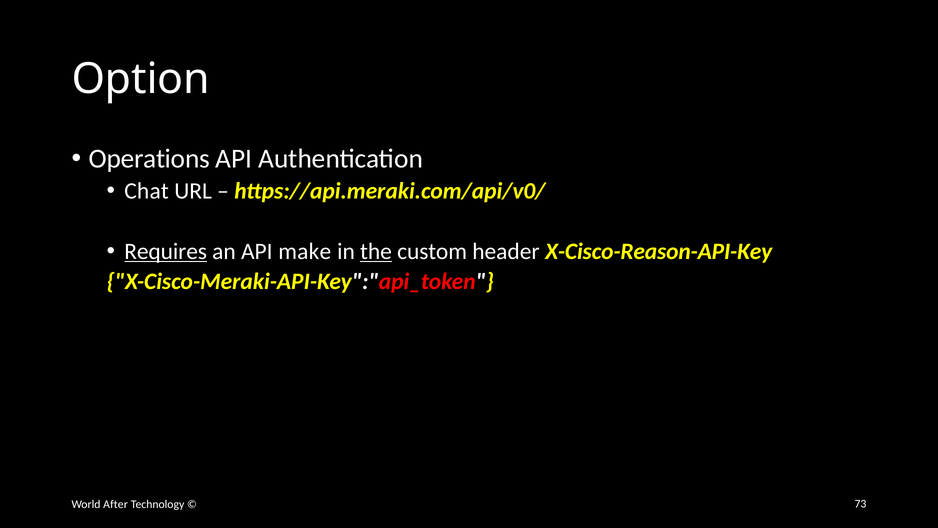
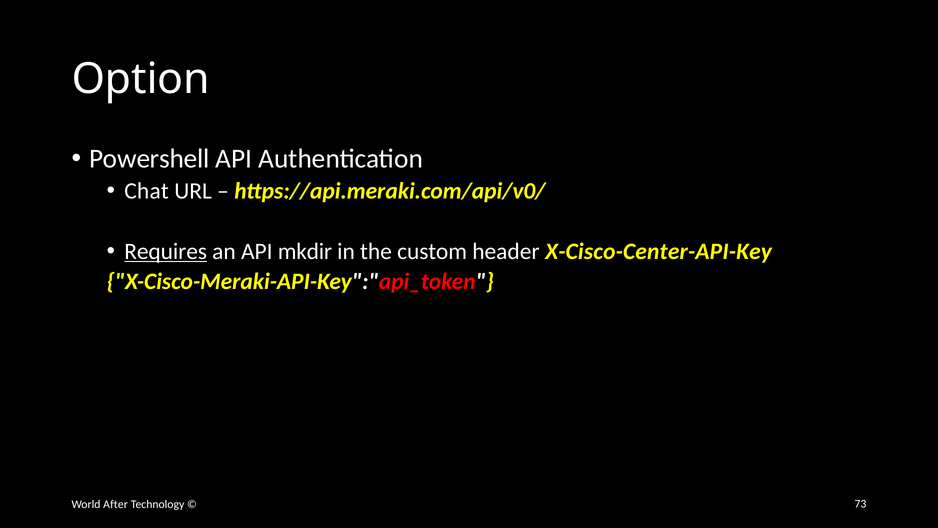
Operations: Operations -> Powershell (149, 159)
make: make -> mkdir (305, 251)
the underline: present -> none (376, 251)
X-Cisco-Reason-API-Key: X-Cisco-Reason-API-Key -> X-Cisco-Center-API-Key (659, 251)
